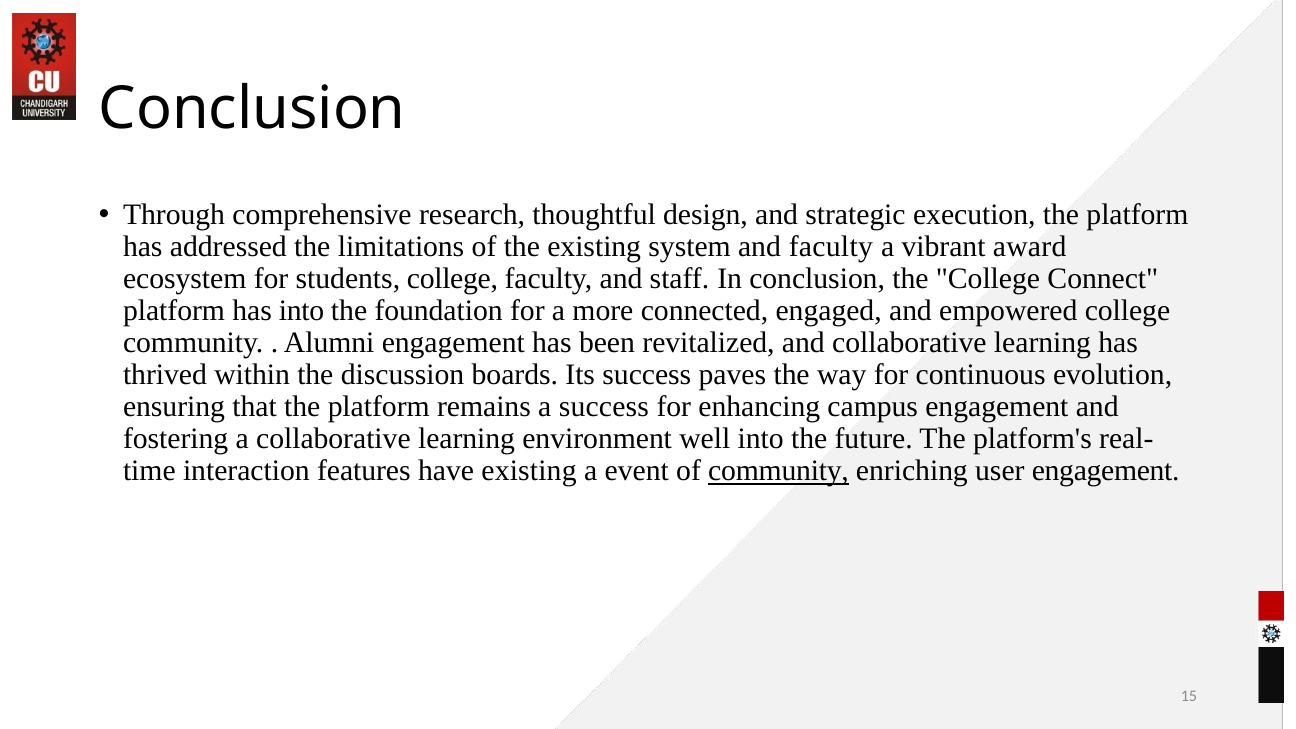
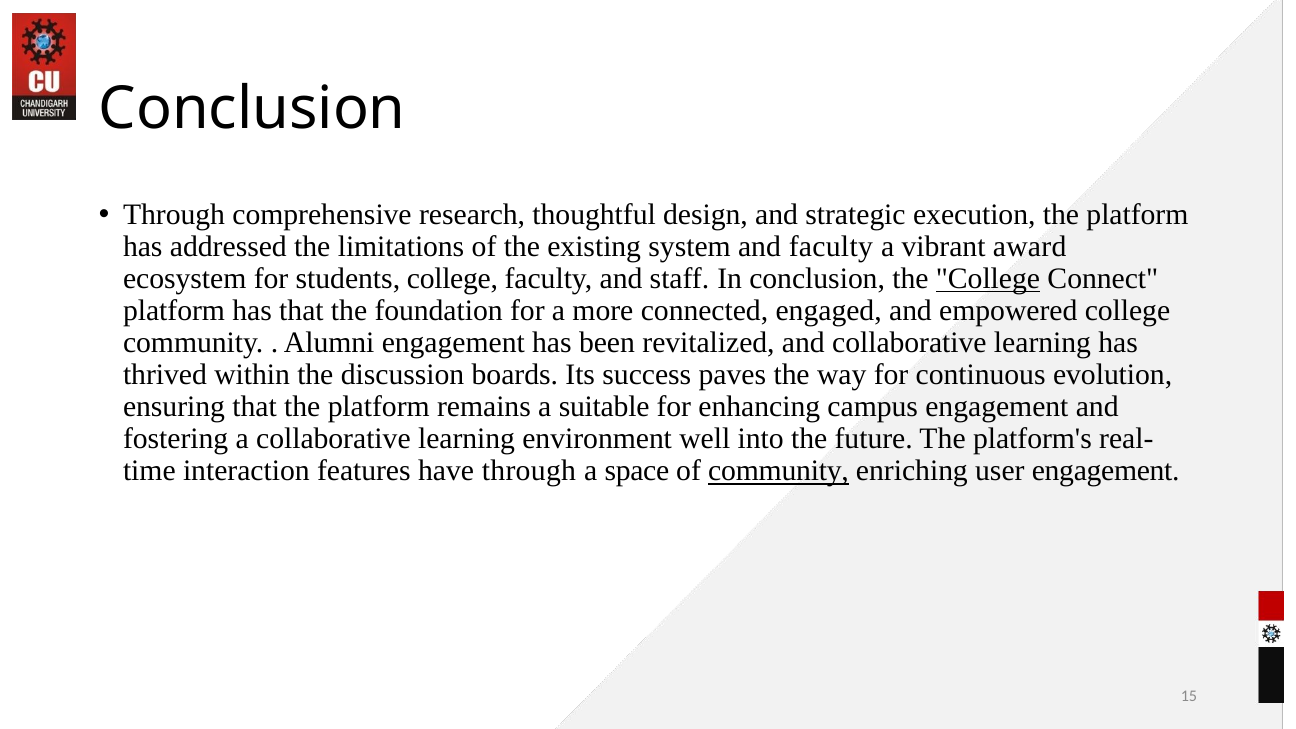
College underline: none -> present (988, 279)
has into: into -> that (301, 311)
a success: success -> suitable (604, 407)
have existing: existing -> through (529, 471)
event: event -> space (637, 471)
